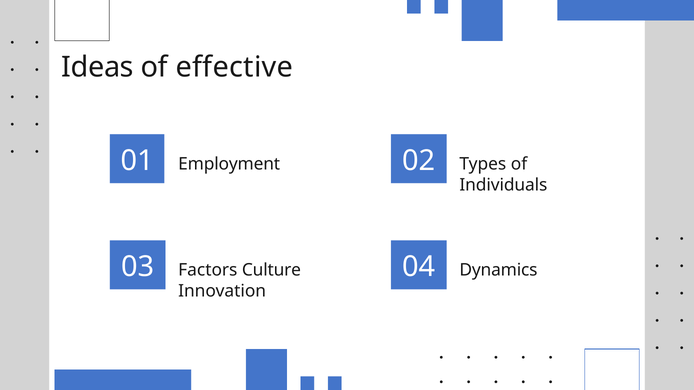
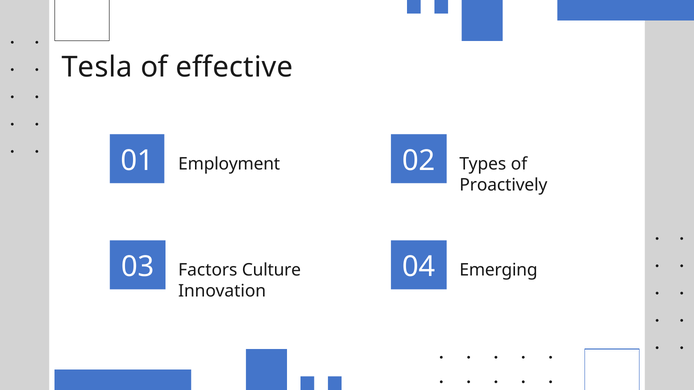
Ideas: Ideas -> Tesla (97, 67)
Individuals: Individuals -> Proactively (503, 185)
Dynamics: Dynamics -> Emerging (498, 271)
